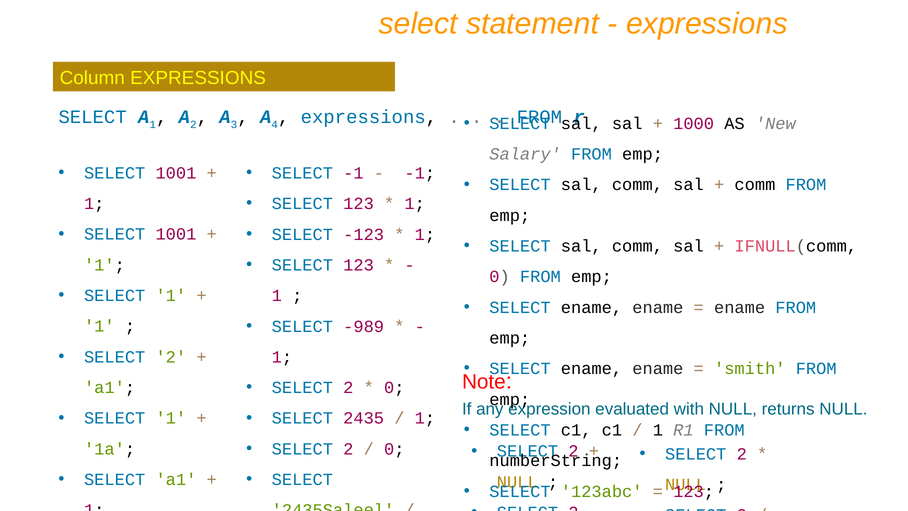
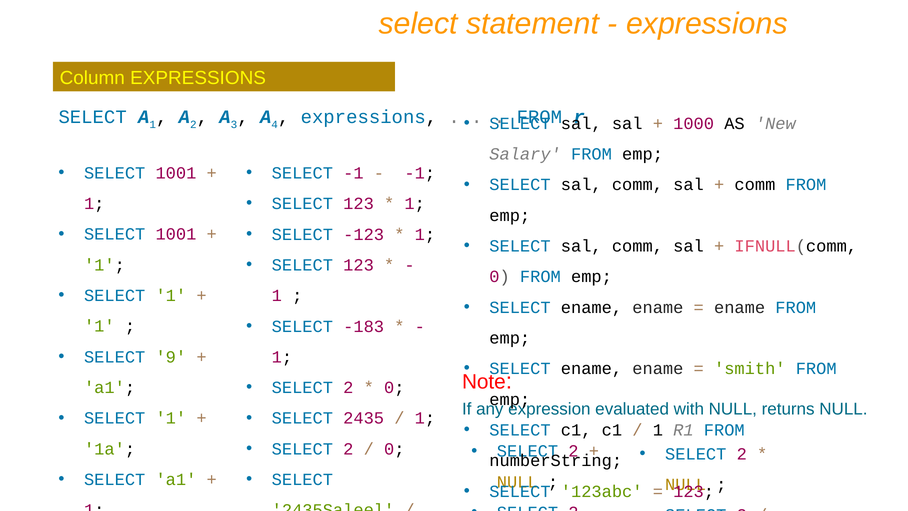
-989: -989 -> -183 (364, 326)
2: 2 -> 9 (171, 357)
